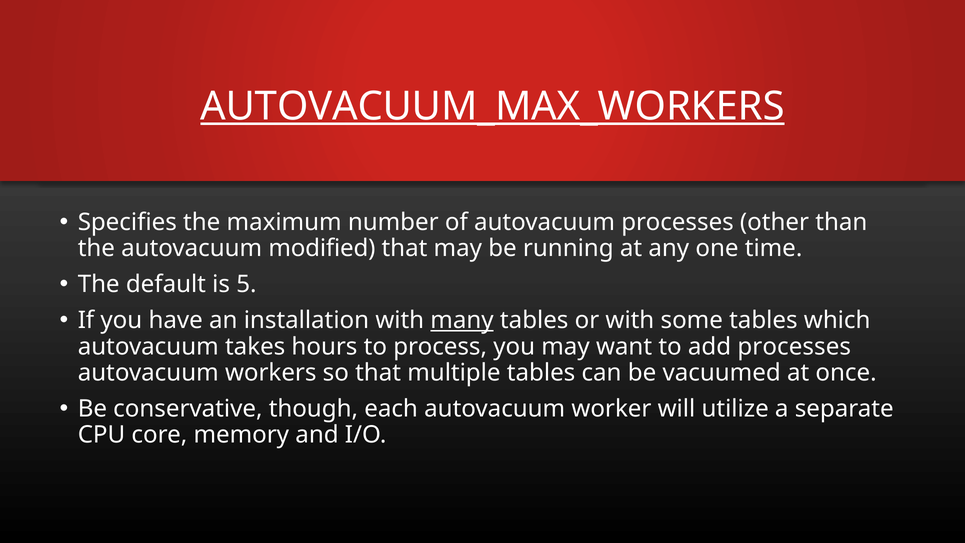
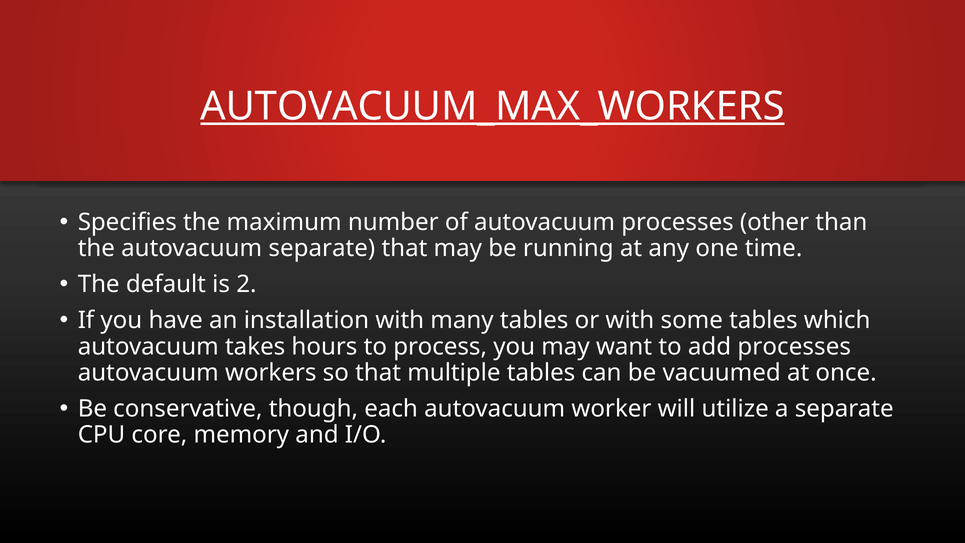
autovacuum modified: modified -> separate (322, 248)
5: 5 -> 2 (246, 284)
many underline: present -> none (462, 320)
